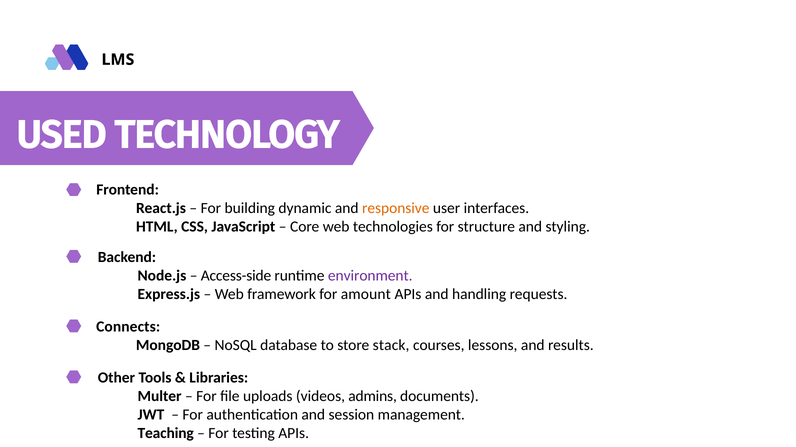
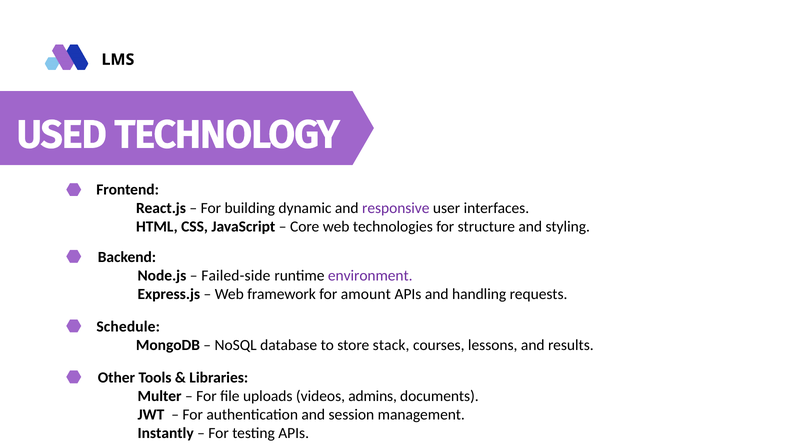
responsive colour: orange -> purple (396, 209)
Access-side: Access-side -> Failed-side (236, 276)
Connects: Connects -> Schedule (128, 327)
Teaching: Teaching -> Instantly (166, 434)
